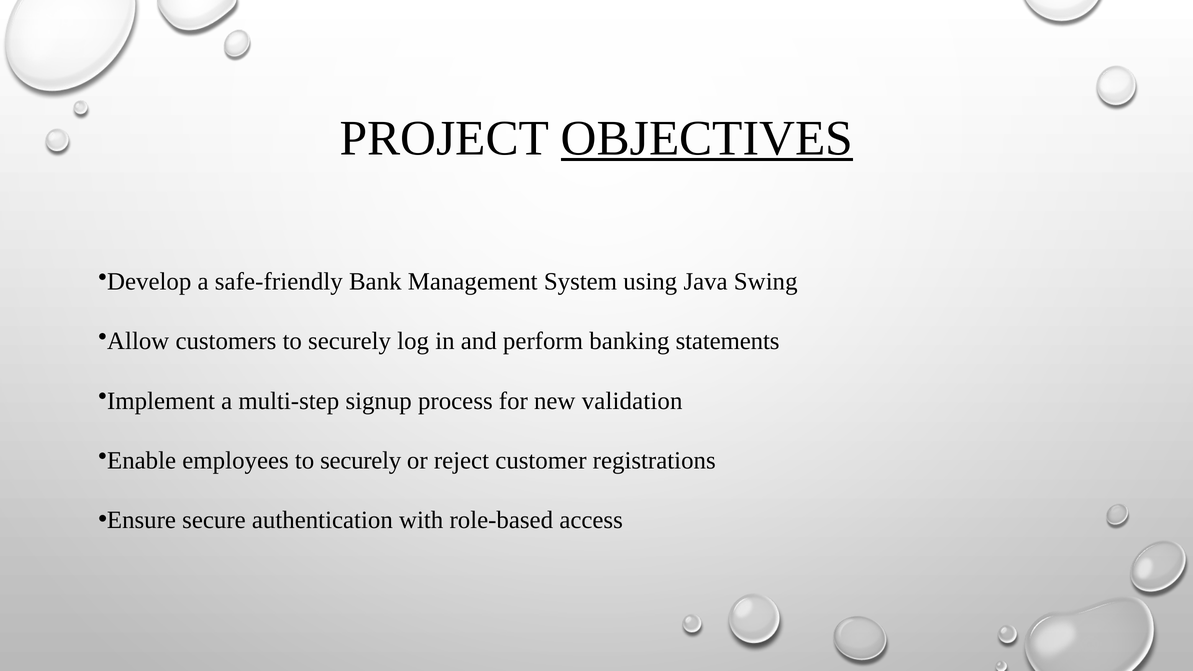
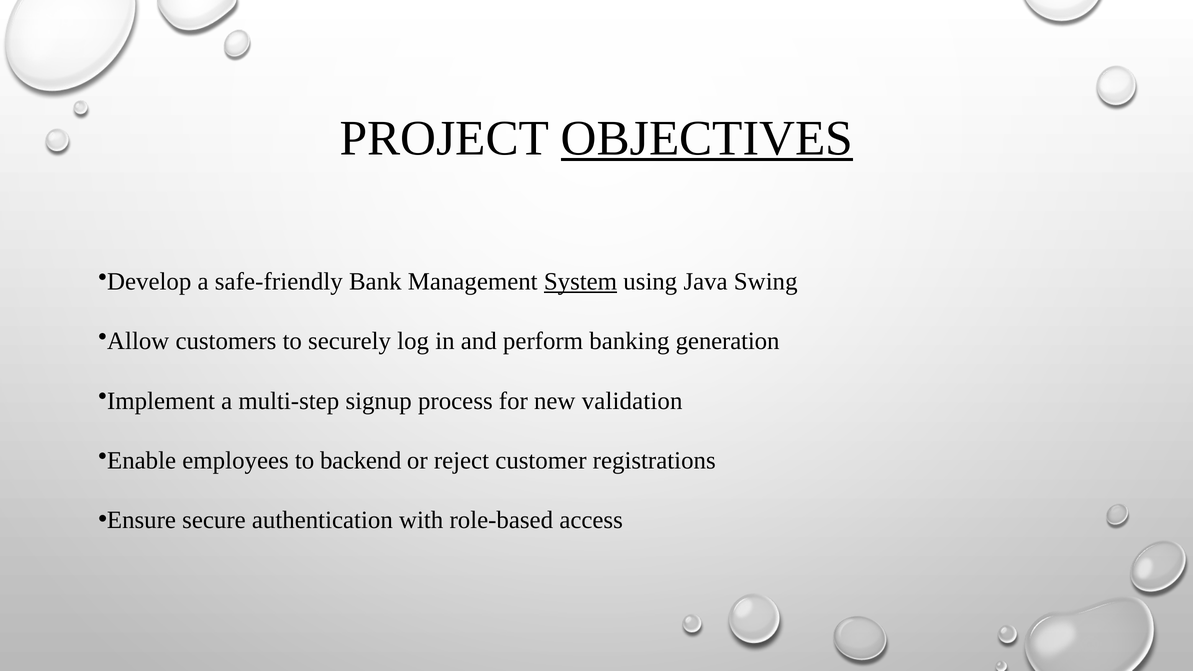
System underline: none -> present (580, 281)
statements: statements -> generation (728, 341)
employees to securely: securely -> backend (361, 461)
